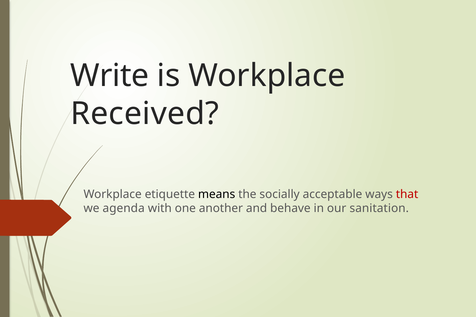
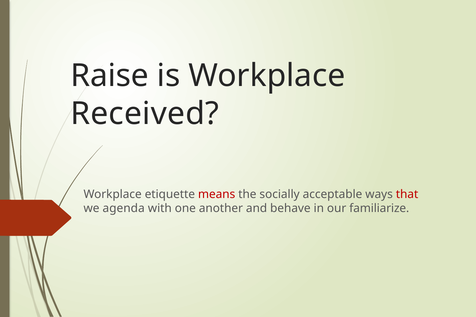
Write: Write -> Raise (110, 76)
means colour: black -> red (217, 194)
sanitation: sanitation -> familiarize (379, 209)
